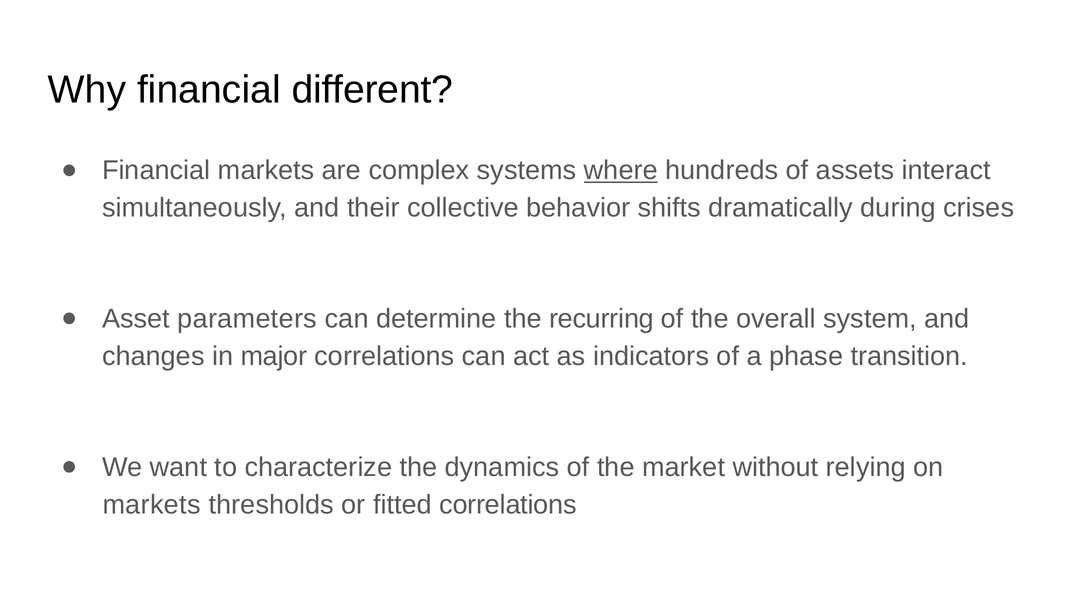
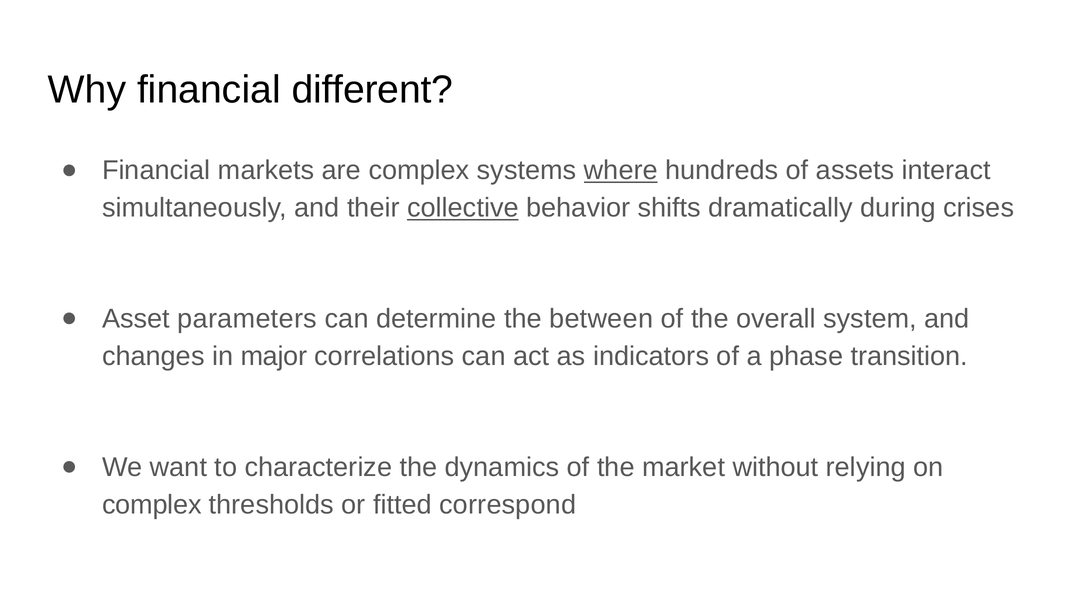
collective underline: none -> present (463, 208)
recurring: recurring -> between (601, 319)
markets: markets -> complex (152, 505)
fitted correlations: correlations -> correspond (508, 505)
